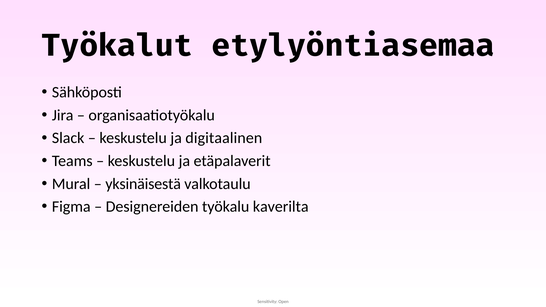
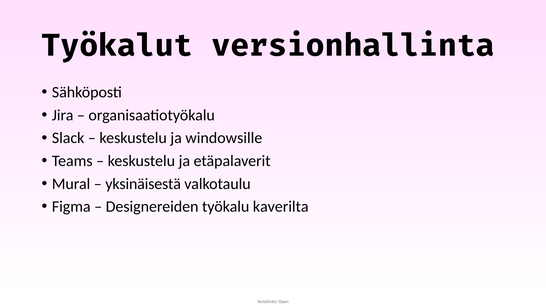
etylyöntiasemaa: etylyöntiasemaa -> versionhallinta (353, 46)
digitaalinen: digitaalinen -> windowsille (224, 138)
